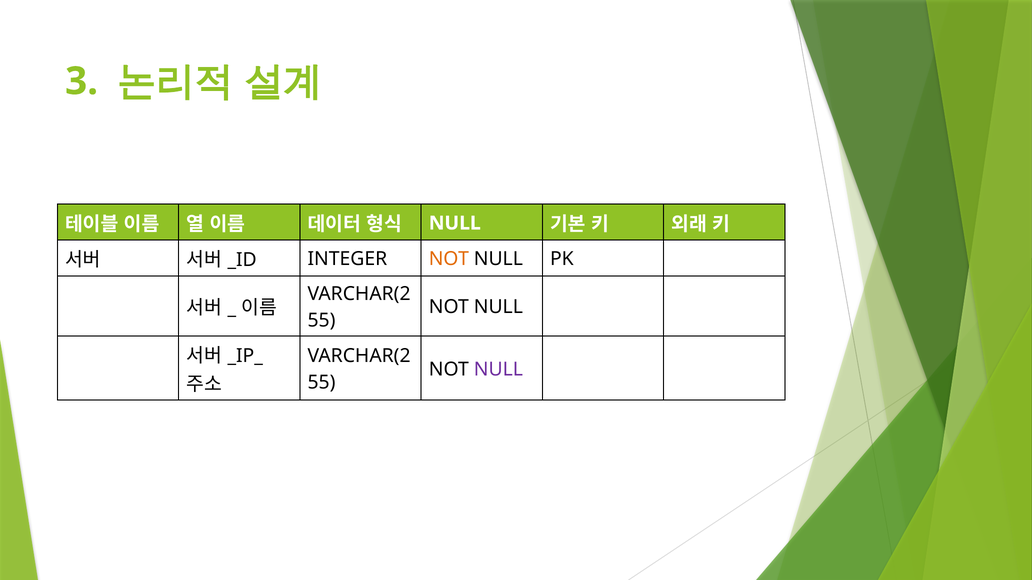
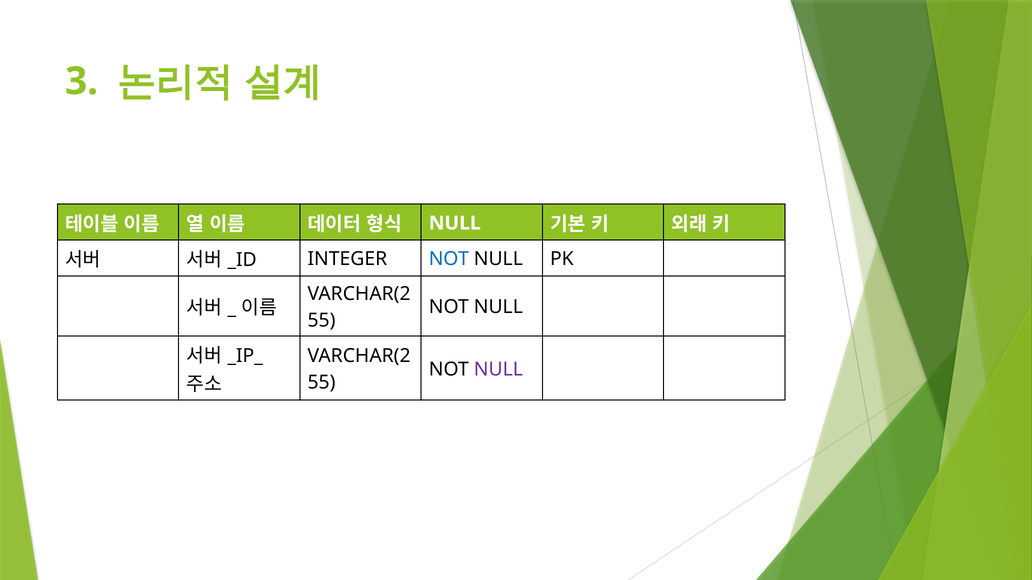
NOT colour: orange -> blue (449, 259)
